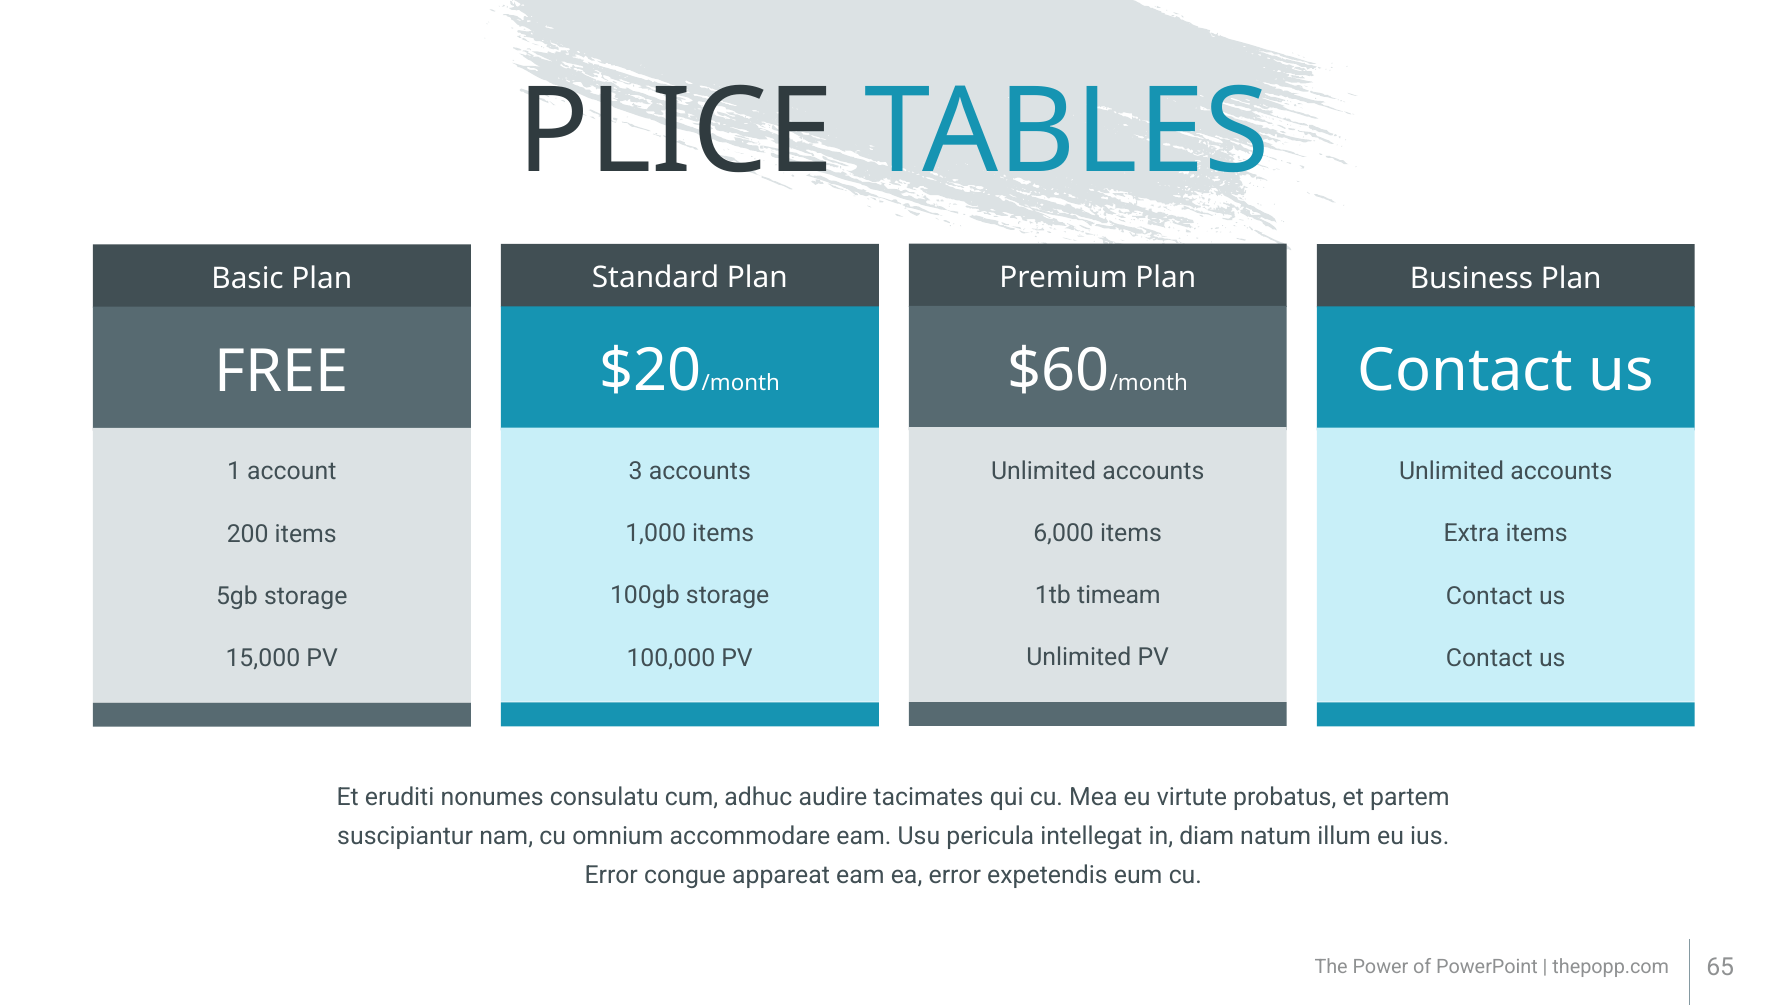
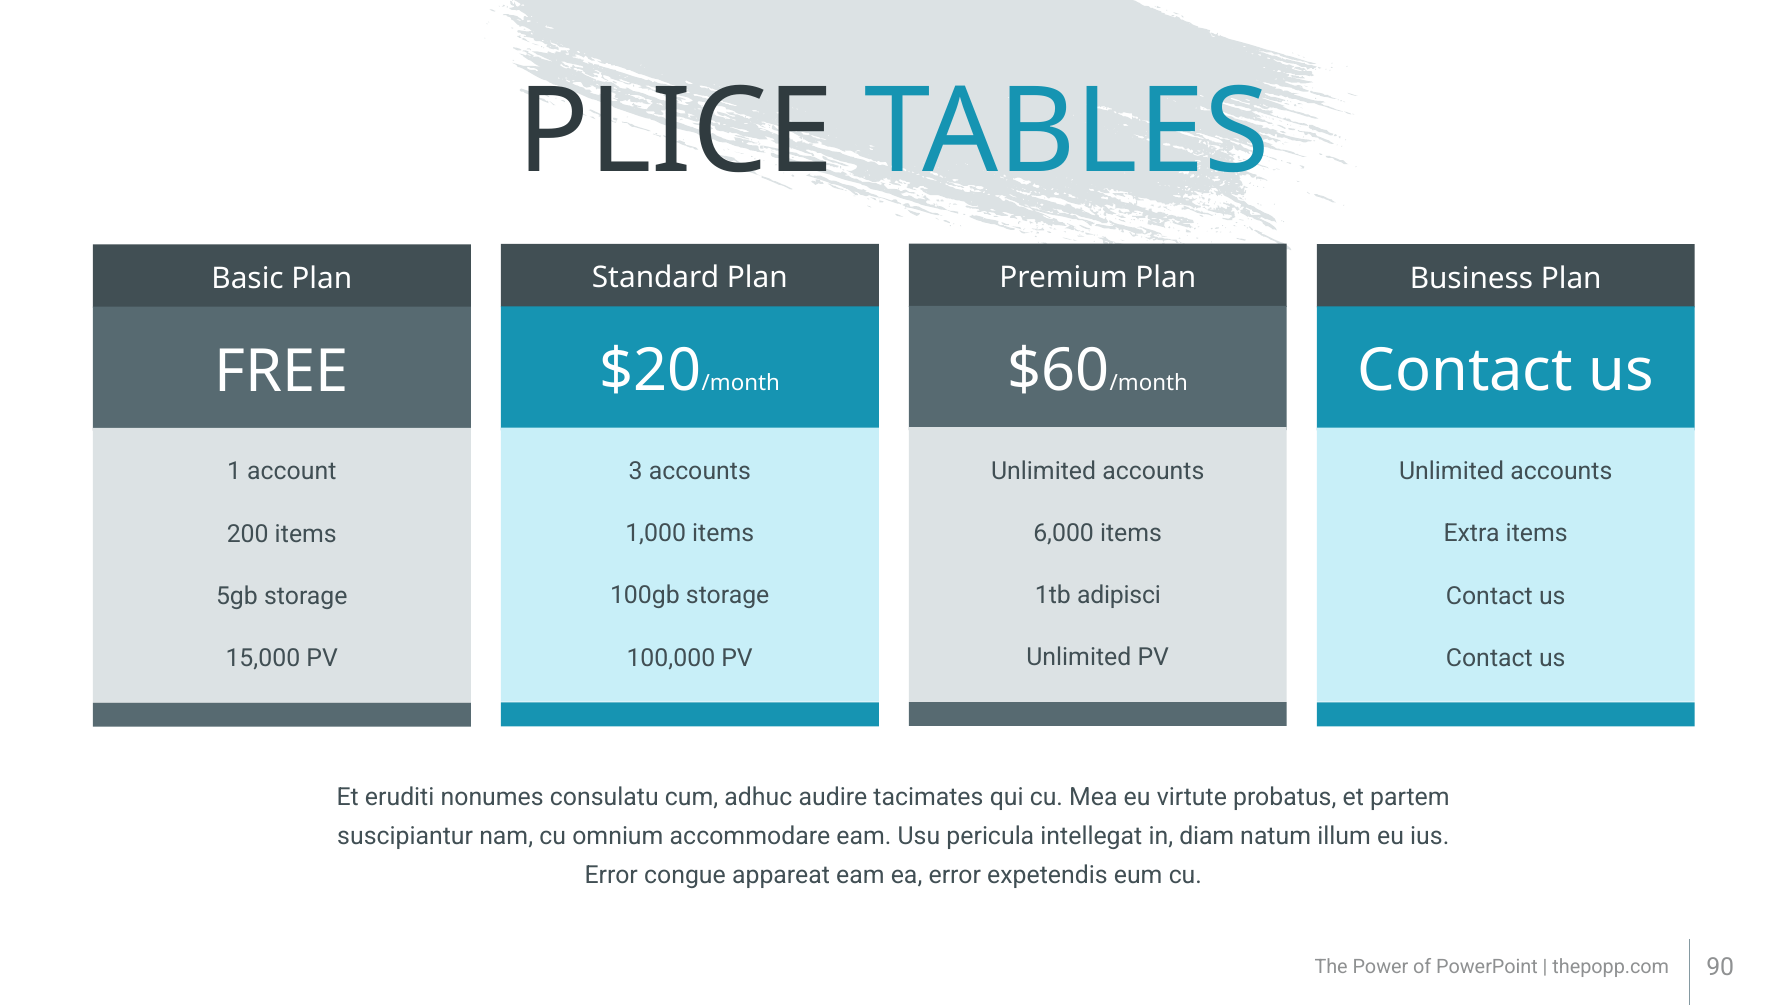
timeam: timeam -> adipisci (1119, 595)
65: 65 -> 90 (1720, 967)
